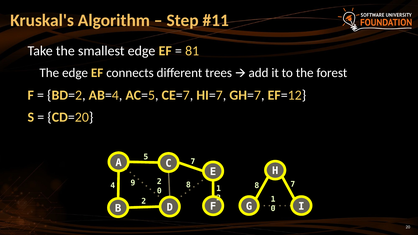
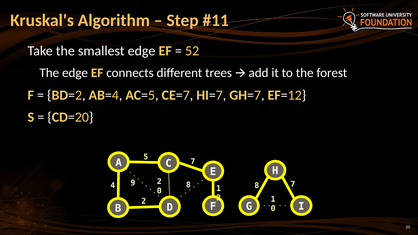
81: 81 -> 52 (192, 51)
